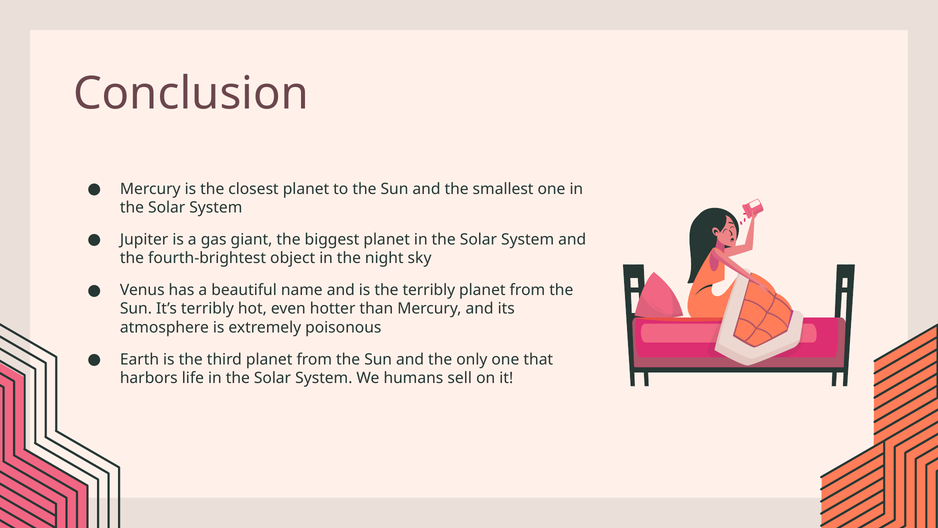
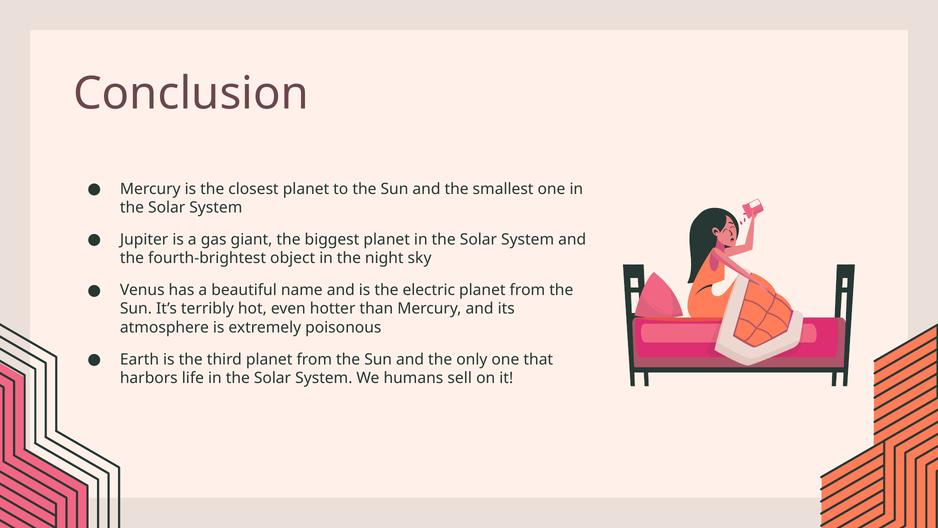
the terribly: terribly -> electric (429, 290)
